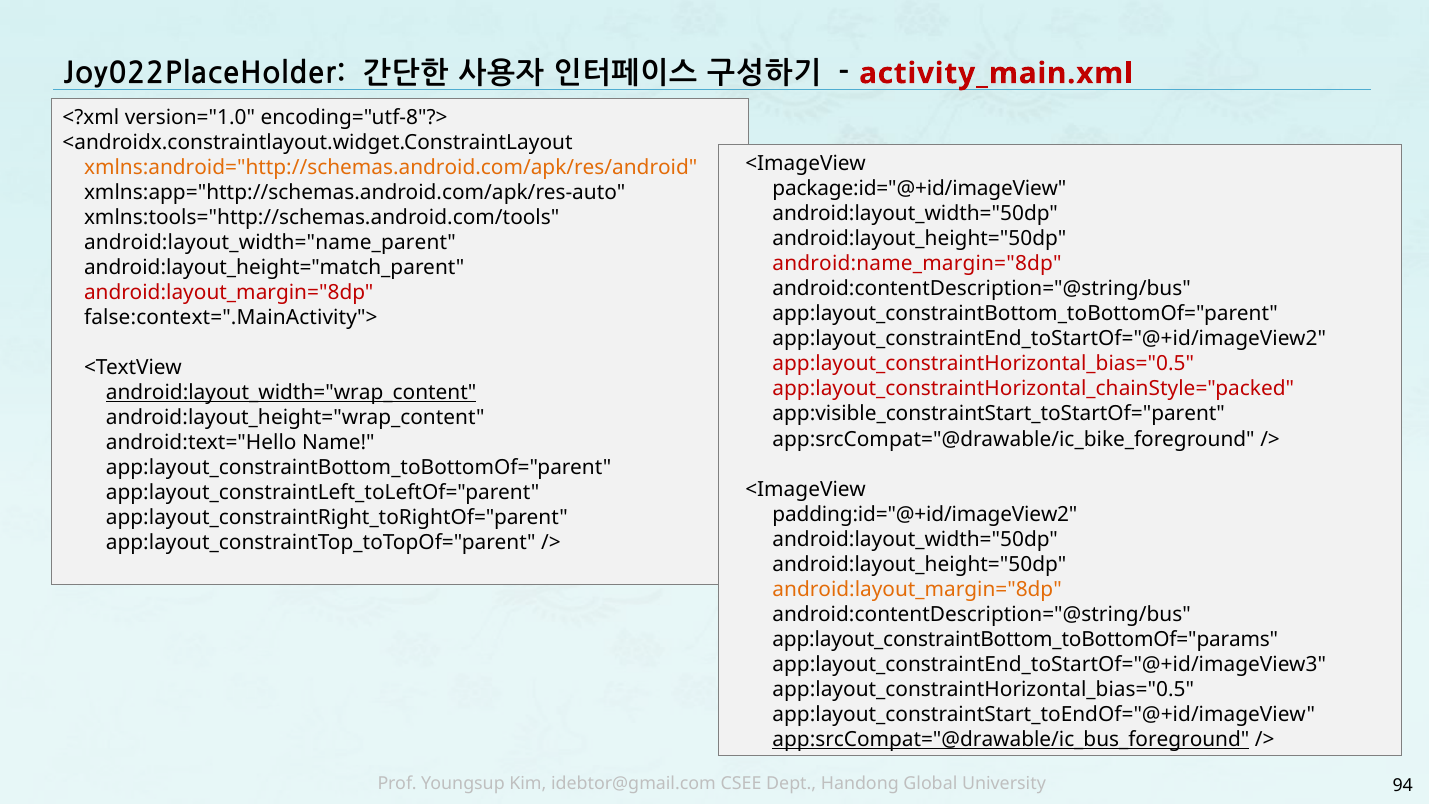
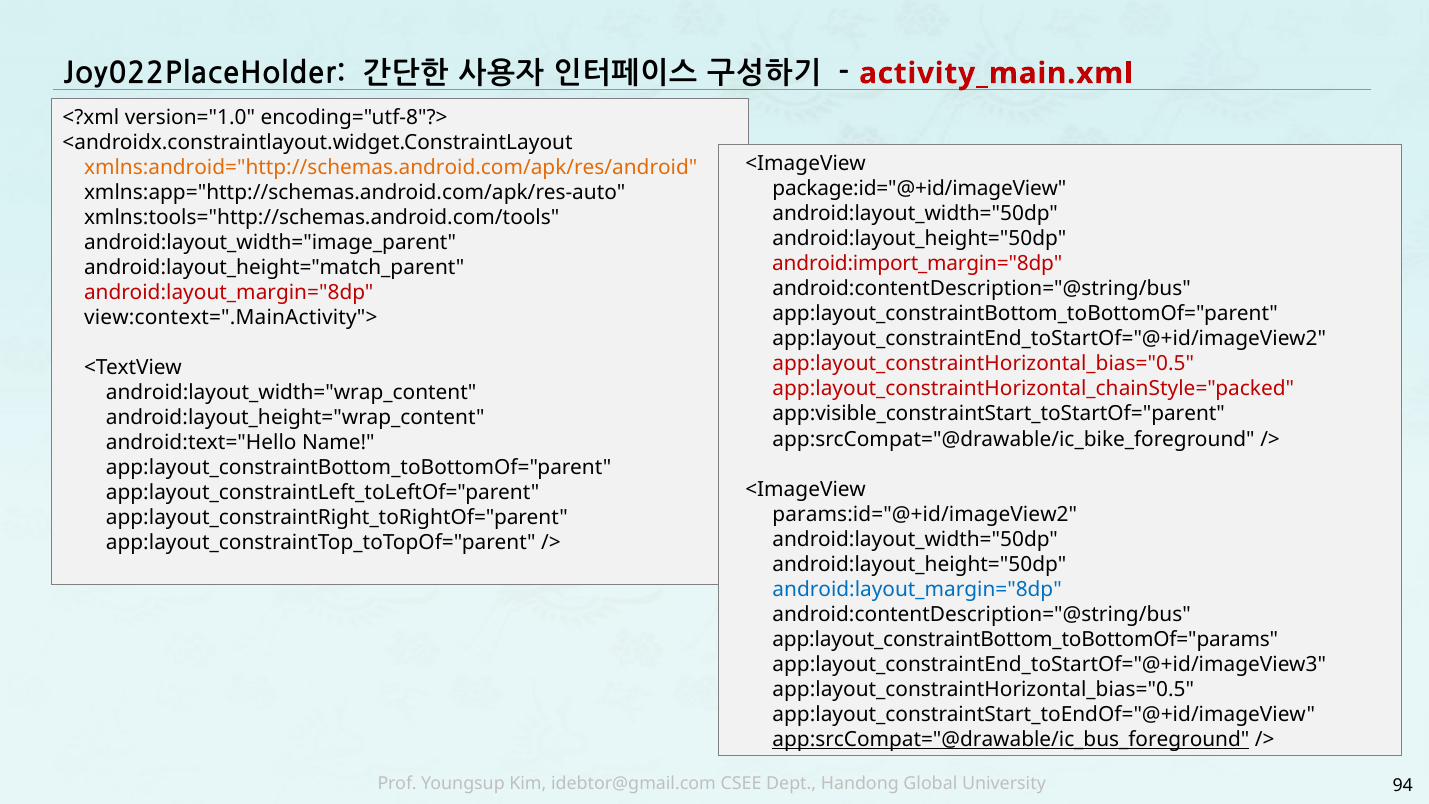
android:layout_width="name_parent: android:layout_width="name_parent -> android:layout_width="image_parent (270, 242)
android:name_margin="8dp: android:name_margin="8dp -> android:import_margin="8dp (917, 264)
false:context=".MainActivity">: false:context=".MainActivity"> -> view:context=".MainActivity"> (231, 317)
android:layout_width="wrap_content underline: present -> none (291, 393)
padding:id="@+id/imageView2: padding:id="@+id/imageView2 -> params:id="@+id/imageView2 (925, 514)
android:layout_margin="8dp colour: orange -> blue (917, 589)
